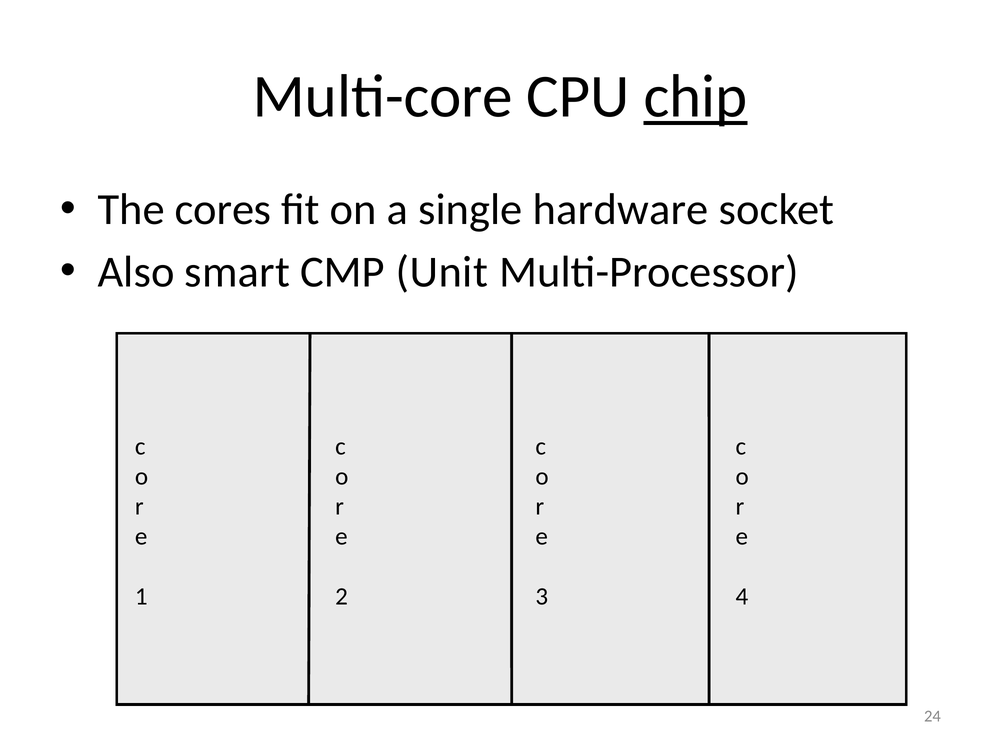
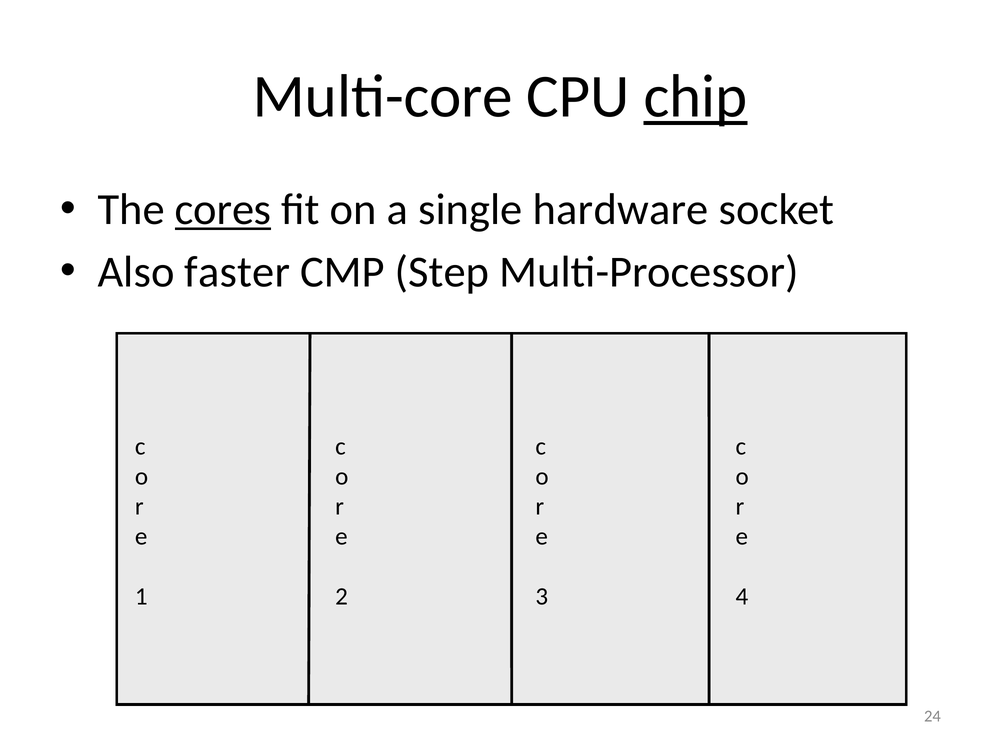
cores underline: none -> present (223, 210)
smart: smart -> faster (237, 272)
Unit: Unit -> Step (442, 272)
